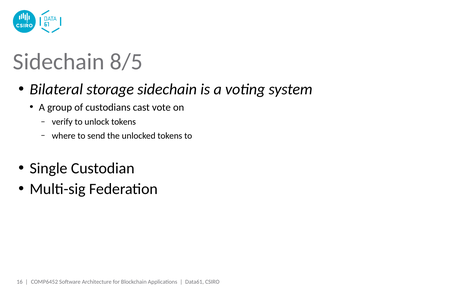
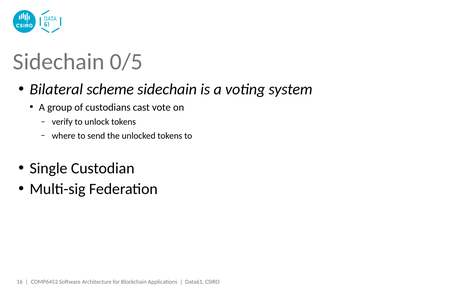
8/5: 8/5 -> 0/5 (126, 62)
storage: storage -> scheme (110, 89)
